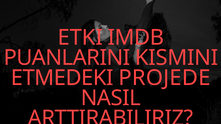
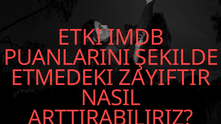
KISMINI: KISMINI -> ŞEKILDE (177, 58)
PROJEDE: PROJEDE -> ZAYIFTIR (164, 78)
